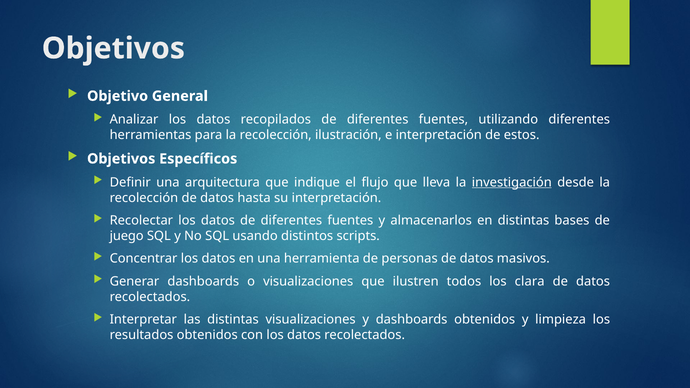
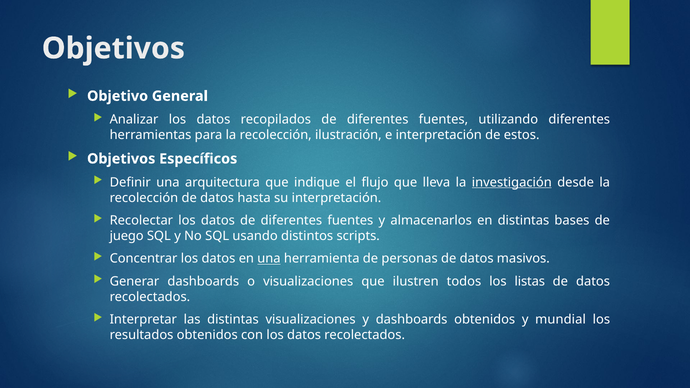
una underline: none -> present (269, 259)
clara: clara -> listas (530, 282)
limpieza: limpieza -> mundial (561, 320)
